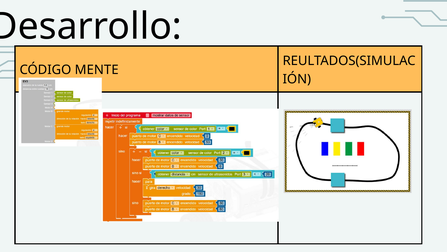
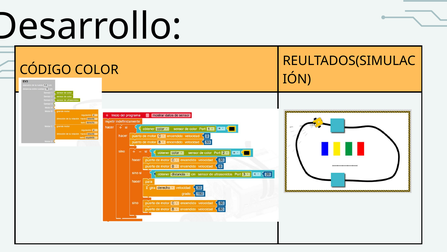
MENTE: MENTE -> COLOR (97, 70)
